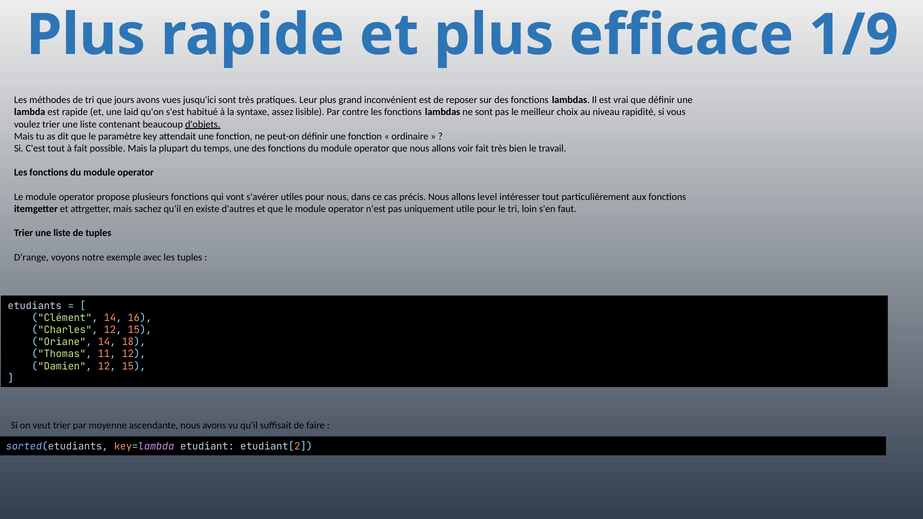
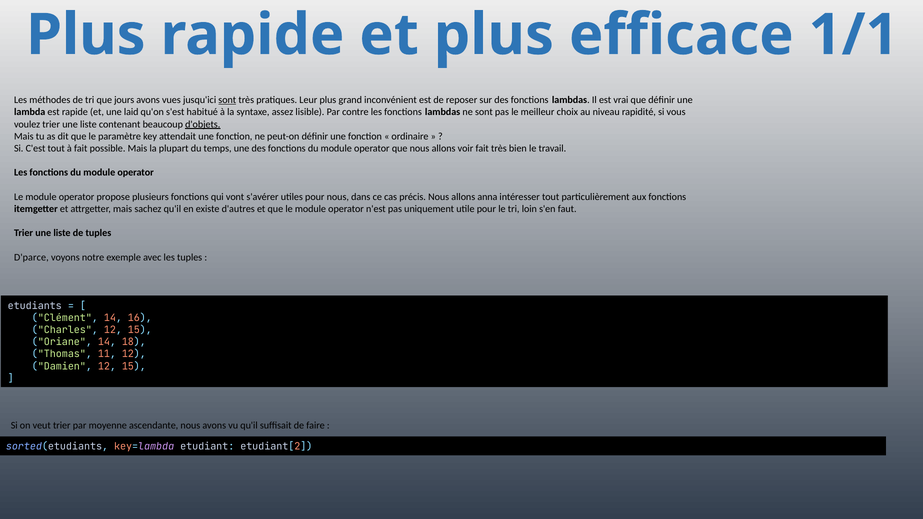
1/9: 1/9 -> 1/1 (854, 35)
sont underline: none -> present (227, 100)
level: level -> anna (487, 197)
D'range: D'range -> D'parce (31, 257)
